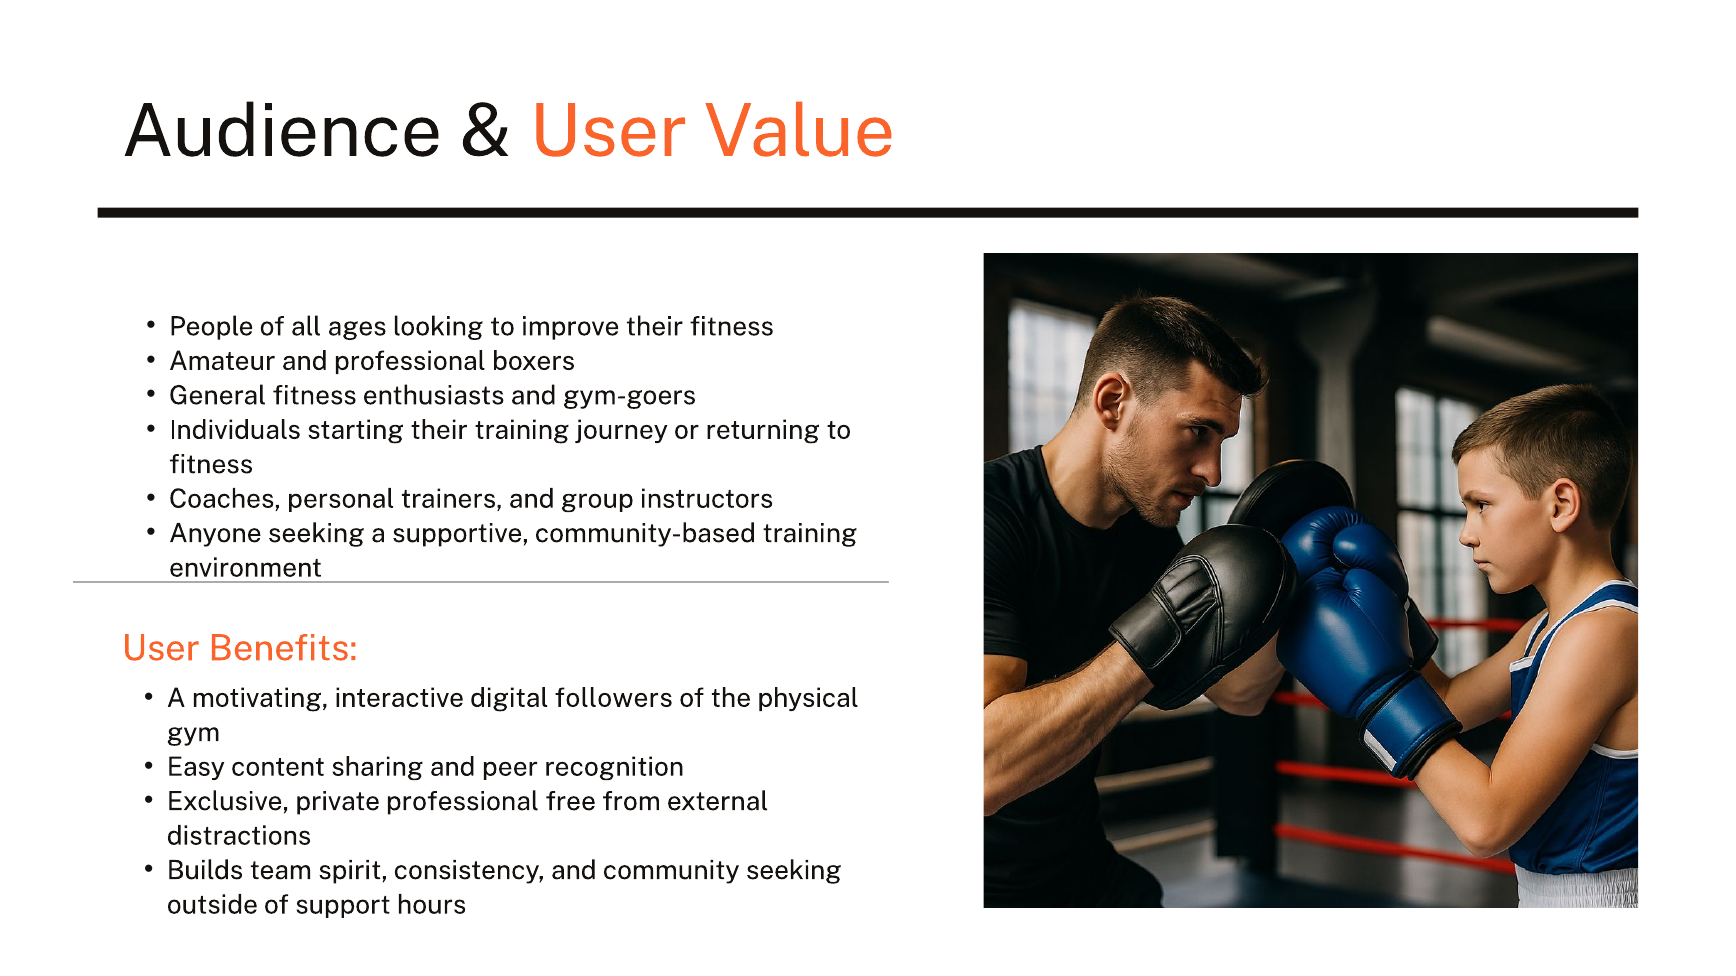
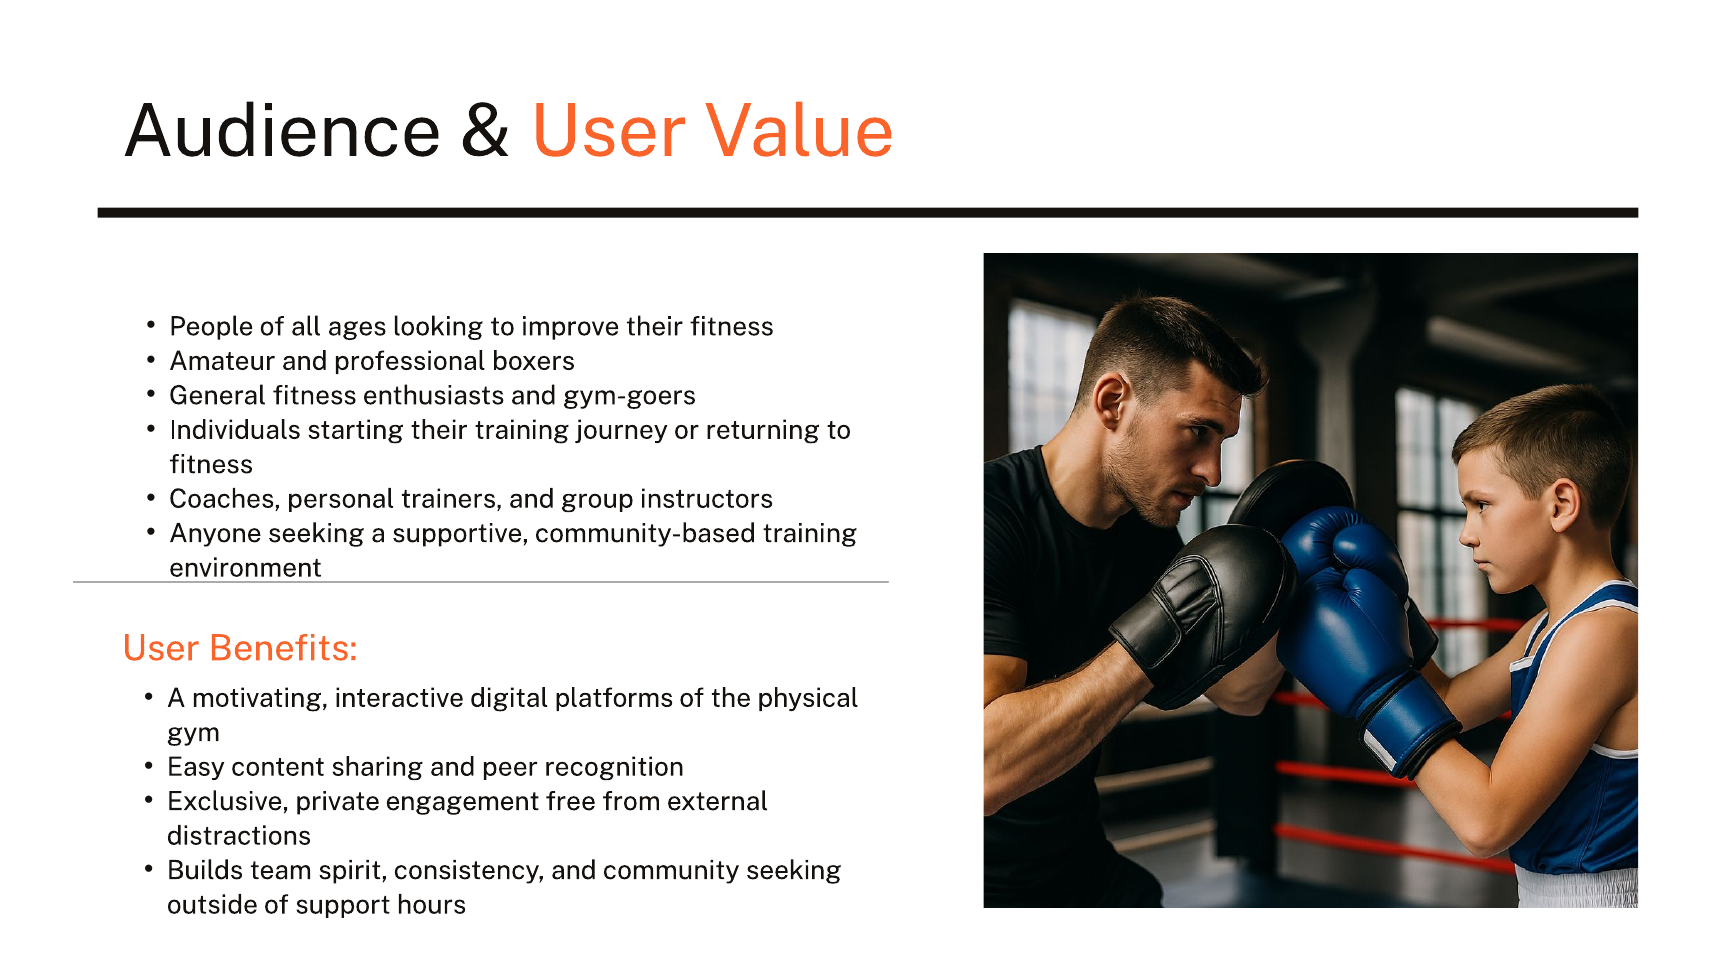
followers: followers -> platforms (614, 698)
private professional: professional -> engagement (463, 802)
